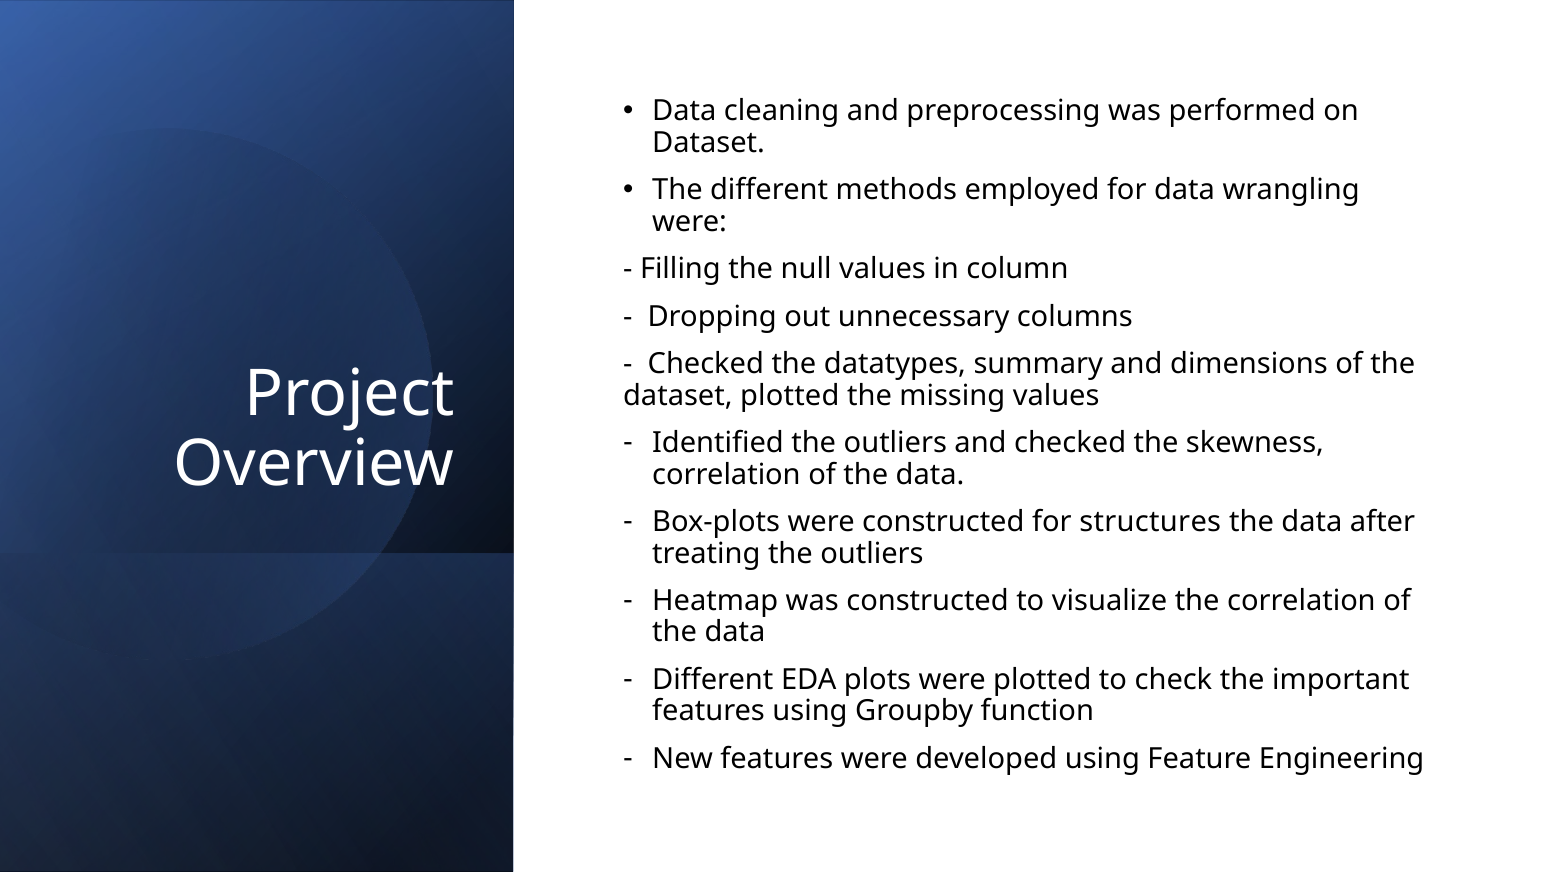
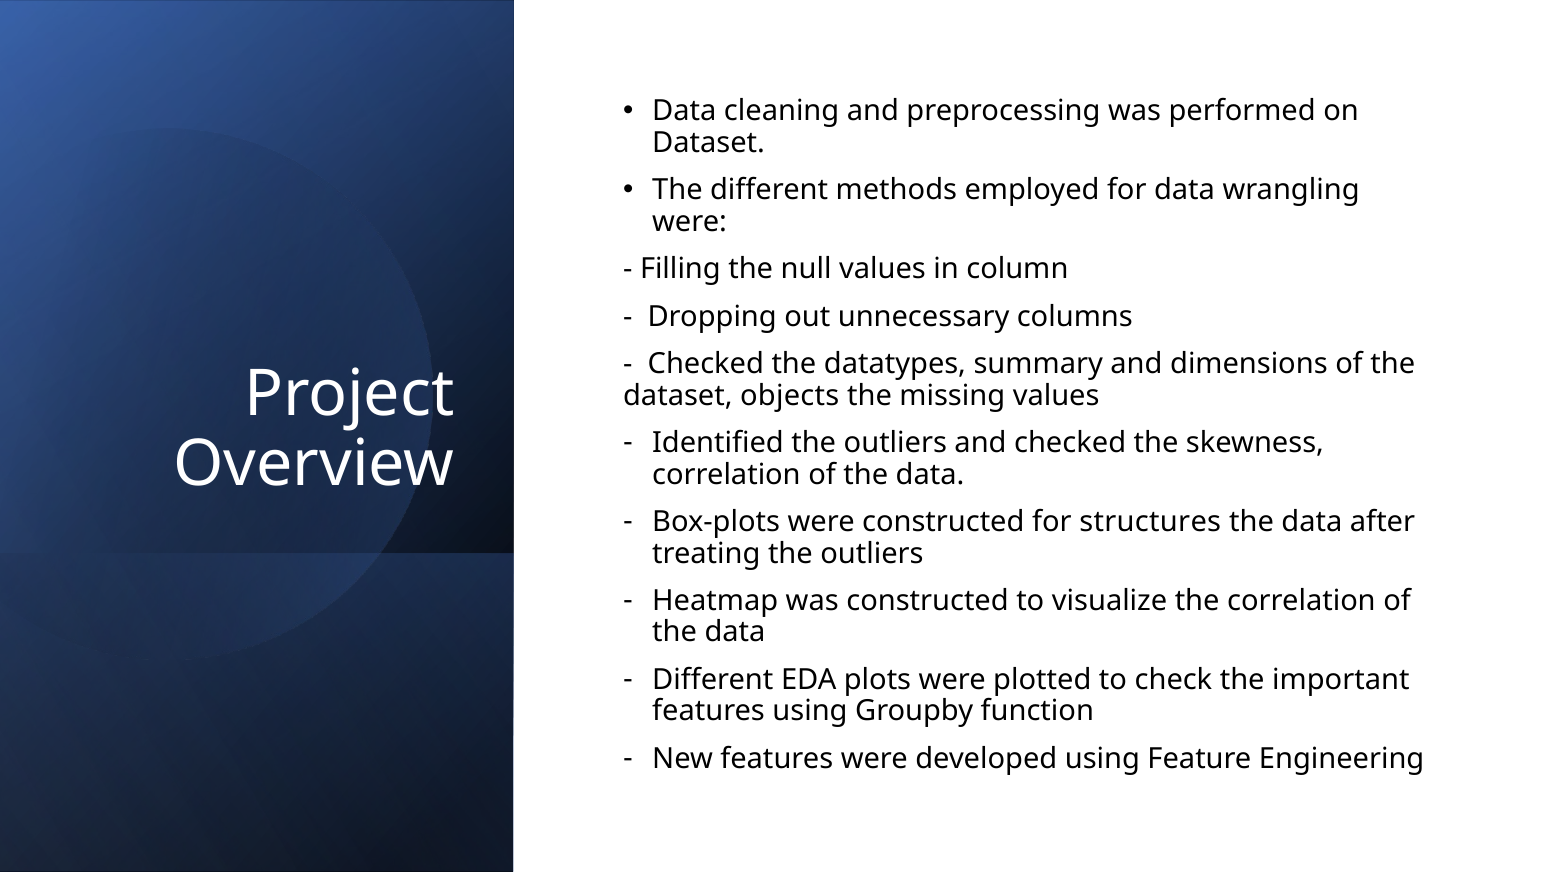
dataset plotted: plotted -> objects (790, 395)
